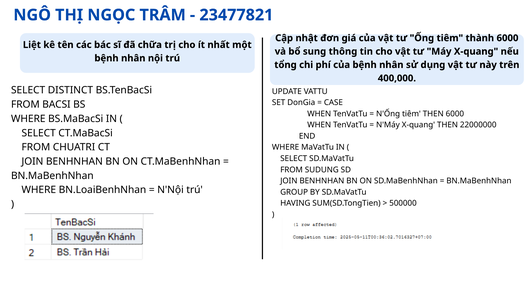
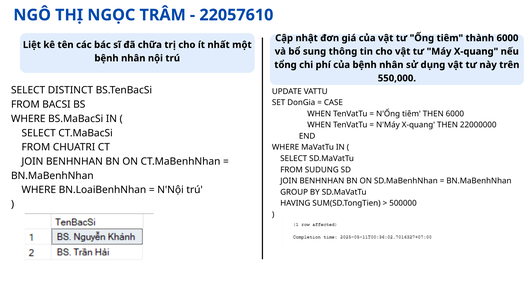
23477821: 23477821 -> 22057610 (236, 15)
400,000: 400,000 -> 550,000 (397, 78)
